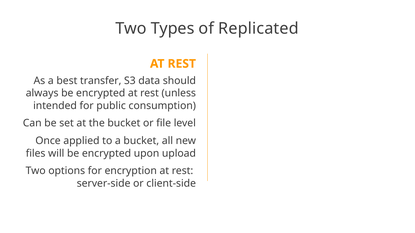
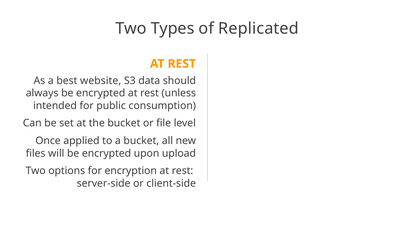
transfer: transfer -> website (101, 81)
